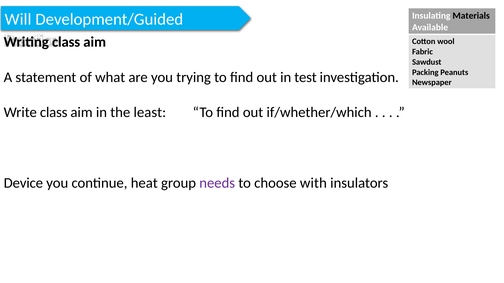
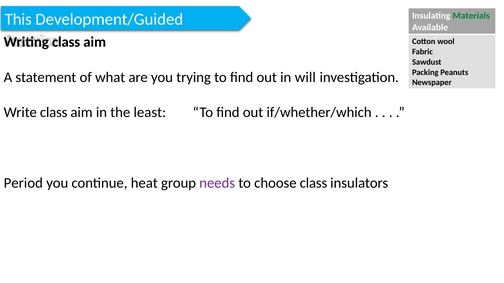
Materials colour: black -> green (471, 16)
Will: Will -> This (18, 19)
test: test -> will (305, 77)
Device: Device -> Period (23, 183)
choose with: with -> class (313, 183)
